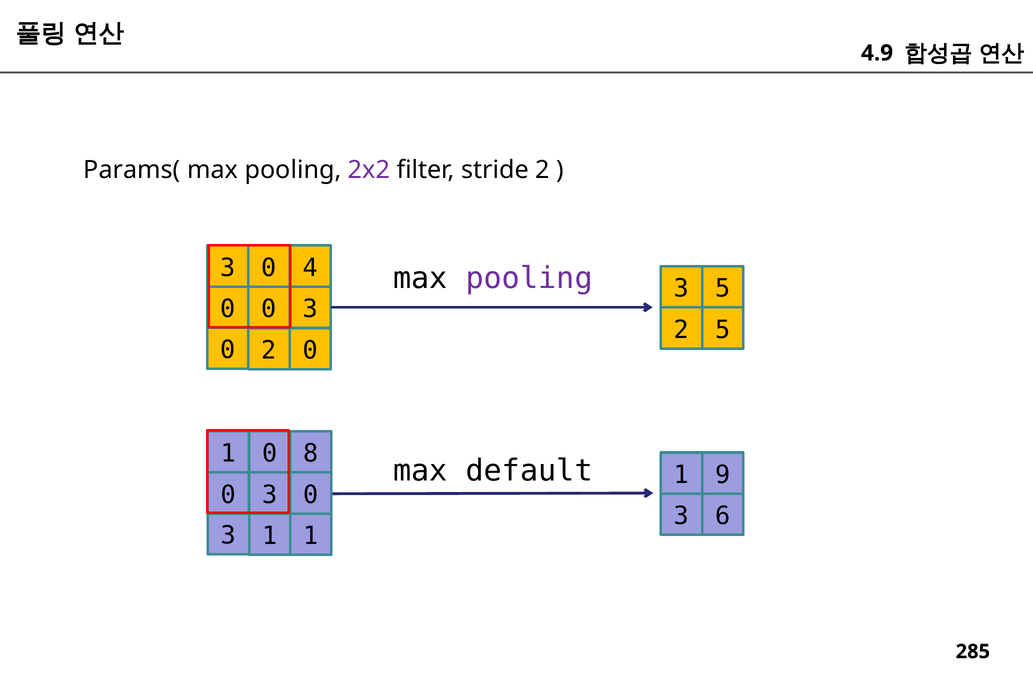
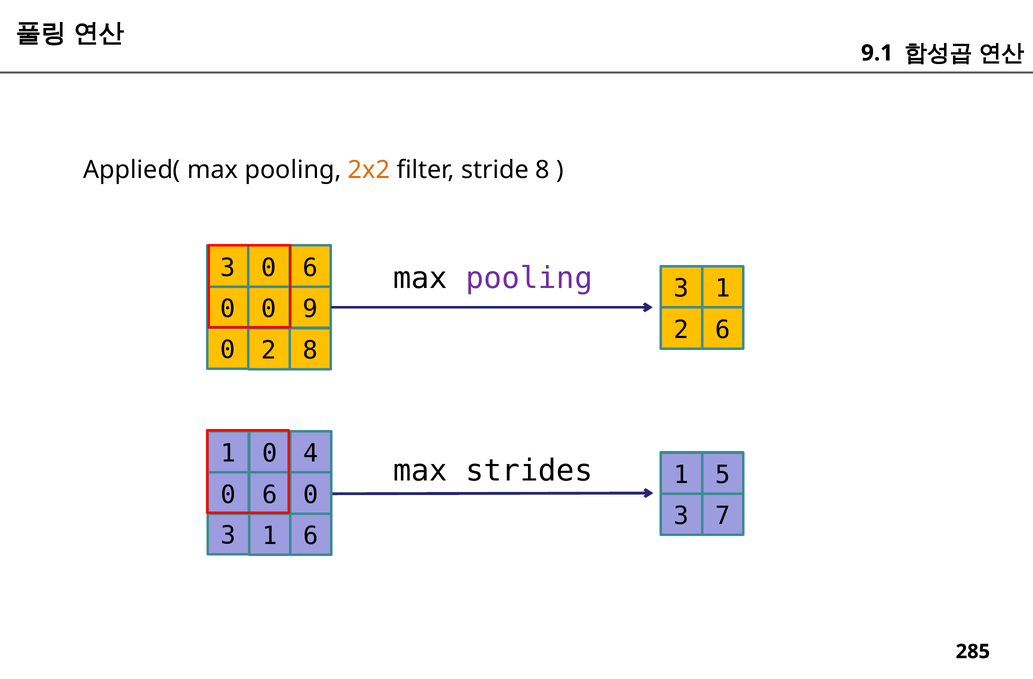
4.9: 4.9 -> 9.1 (877, 53)
Params(: Params( -> Applied( (132, 170)
2x2 colour: purple -> orange (369, 170)
stride 2: 2 -> 8 (542, 170)
3 0 4: 4 -> 6 (310, 268)
5: 5 -> 1 (723, 288)
0 0 3: 3 -> 9 (310, 309)
2 5: 5 -> 6 (723, 329)
2 0: 0 -> 8 (310, 350)
8: 8 -> 4 (311, 453)
default: default -> strides (529, 470)
9: 9 -> 5 (723, 475)
3: 3 -> 6 (270, 494)
6: 6 -> 7 (723, 516)
1 1: 1 -> 6 (311, 536)
